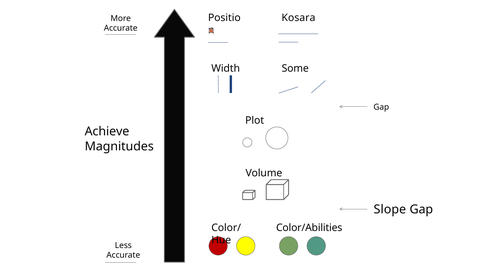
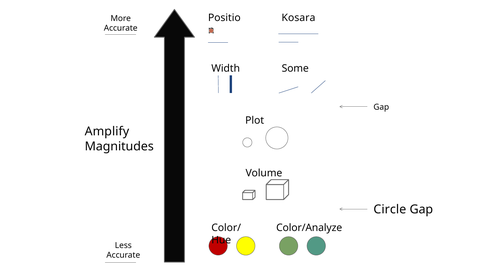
Achieve: Achieve -> Amplify (107, 131)
Slope: Slope -> Circle (390, 209)
Color/Abilities: Color/Abilities -> Color/Analyze (309, 228)
